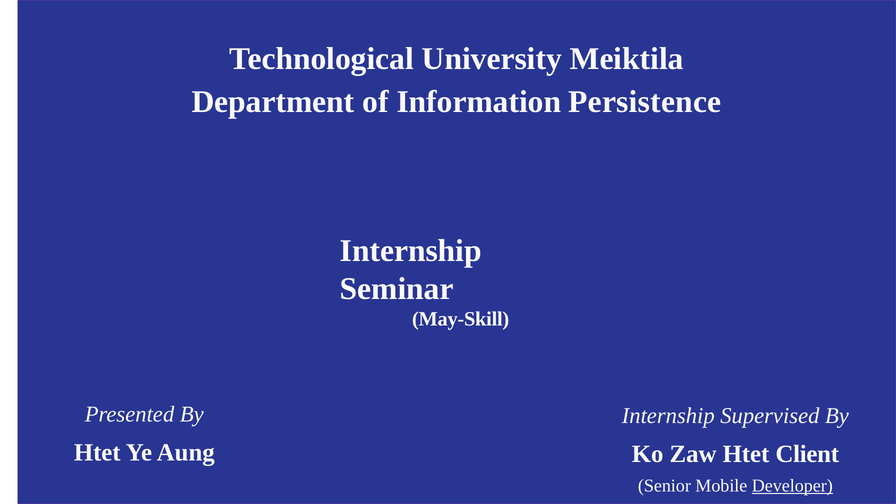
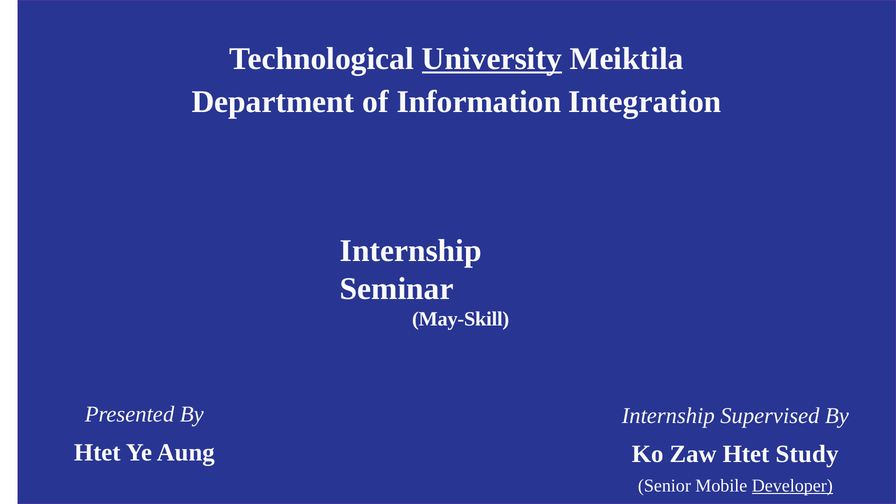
University underline: none -> present (492, 59)
Persistence: Persistence -> Integration (645, 102)
Client: Client -> Study (807, 454)
